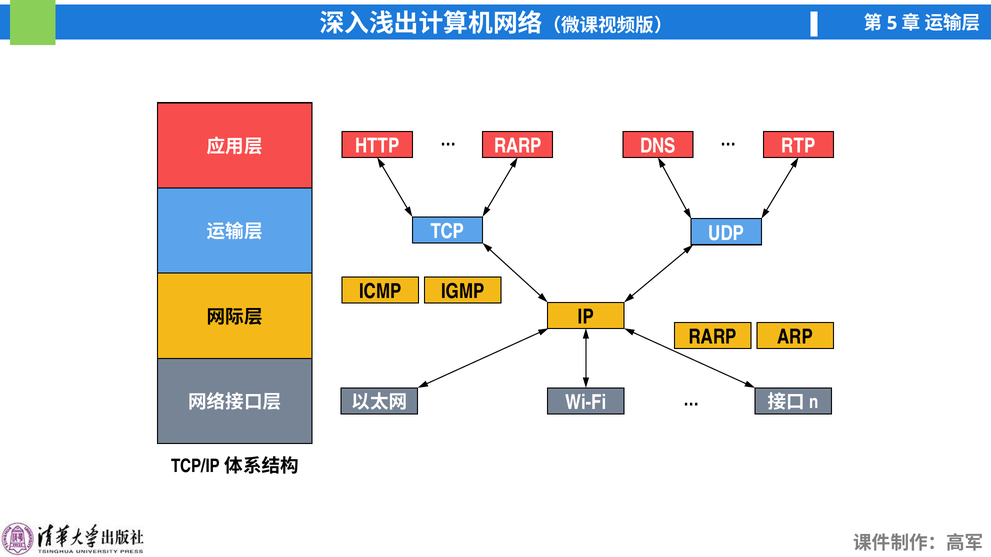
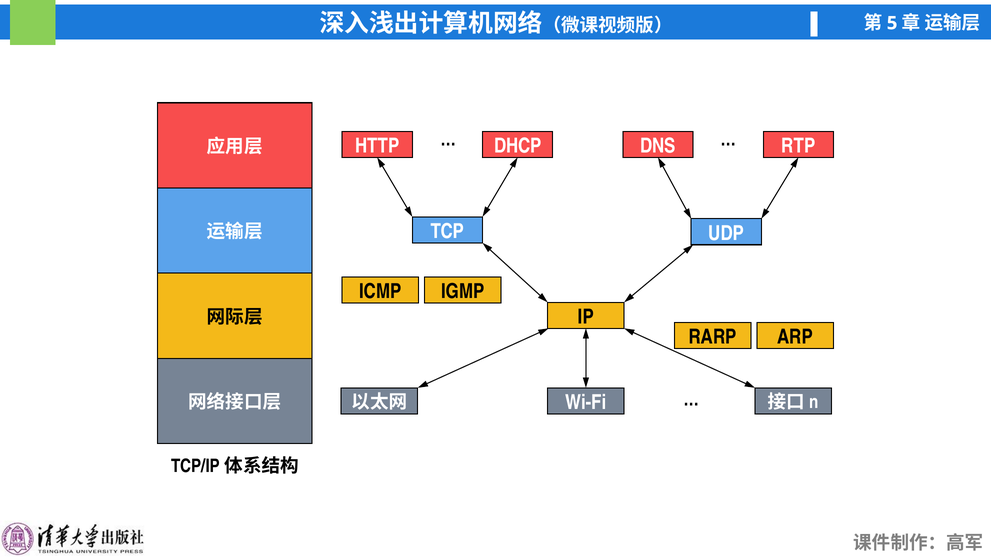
HTTP RARP: RARP -> DHCP (518, 146)
